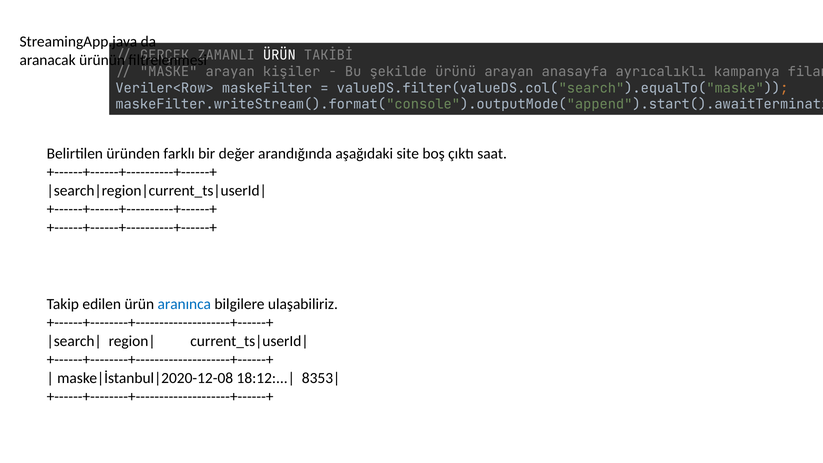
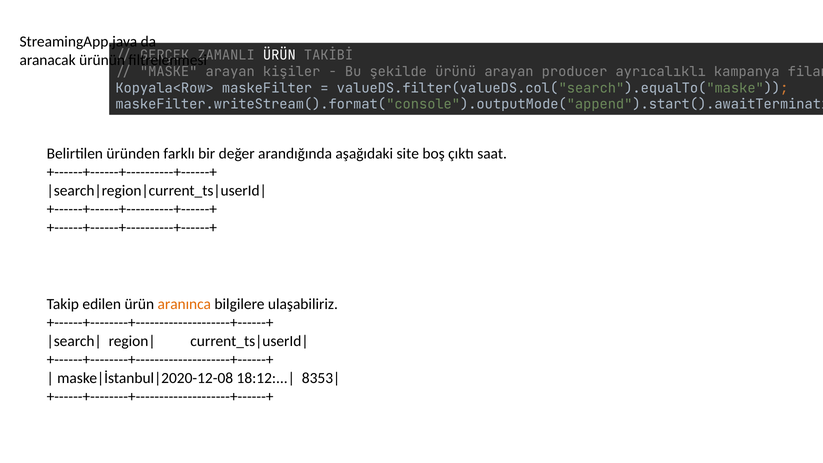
anasayfa: anasayfa -> producer (575, 72)
Veriler<Row>: Veriler<Row> -> Kopyala<Row> (165, 88)
aranınca colour: blue -> orange (184, 304)
